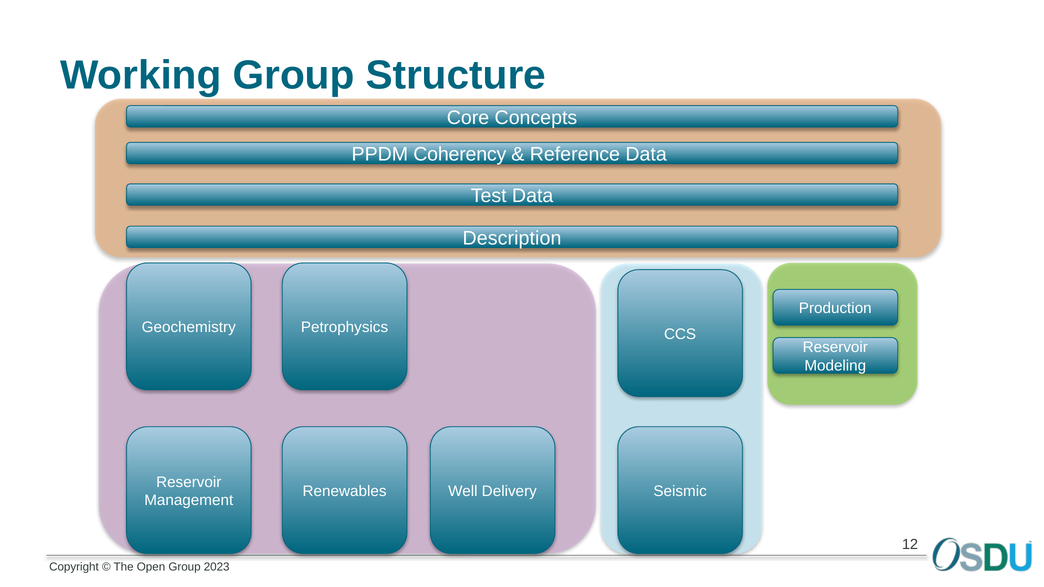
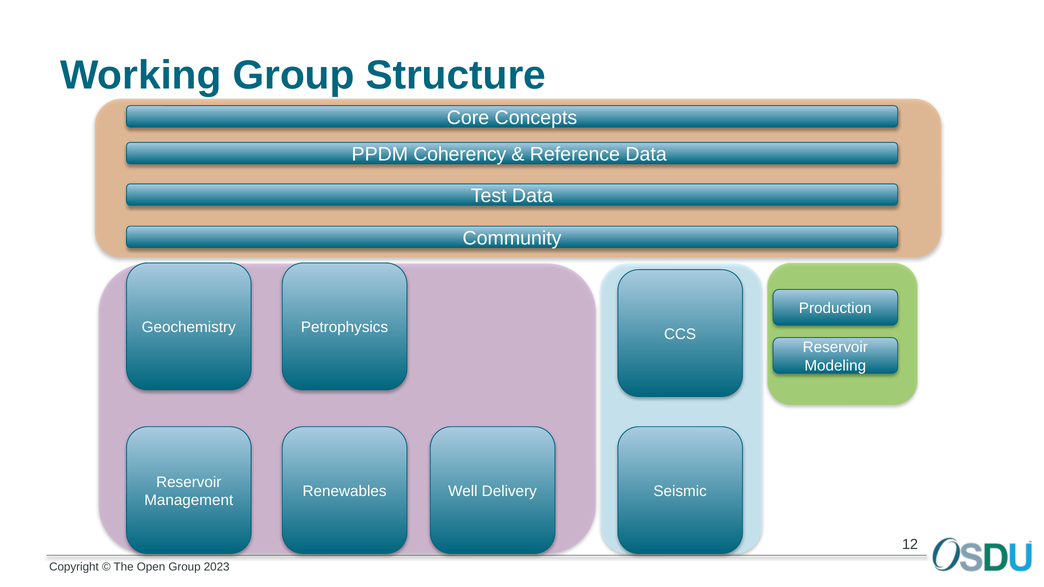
Description: Description -> Community (512, 238)
